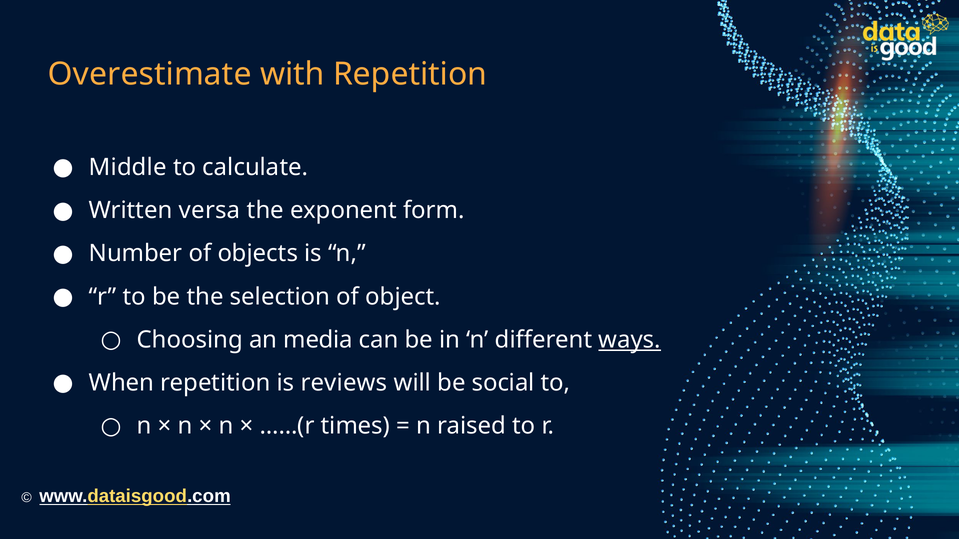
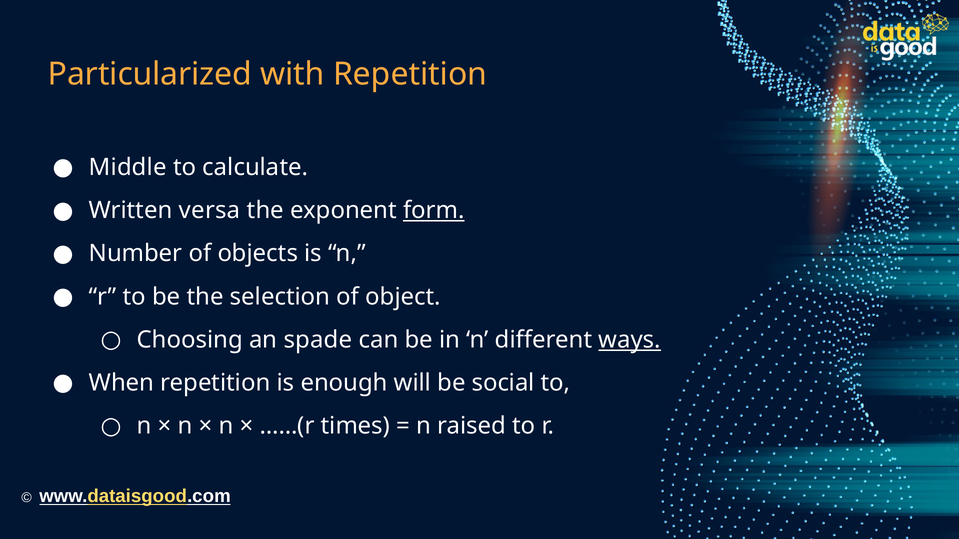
Overestimate: Overestimate -> Particularized (150, 75)
form underline: none -> present (434, 211)
media: media -> spade (318, 340)
reviews: reviews -> enough (344, 383)
